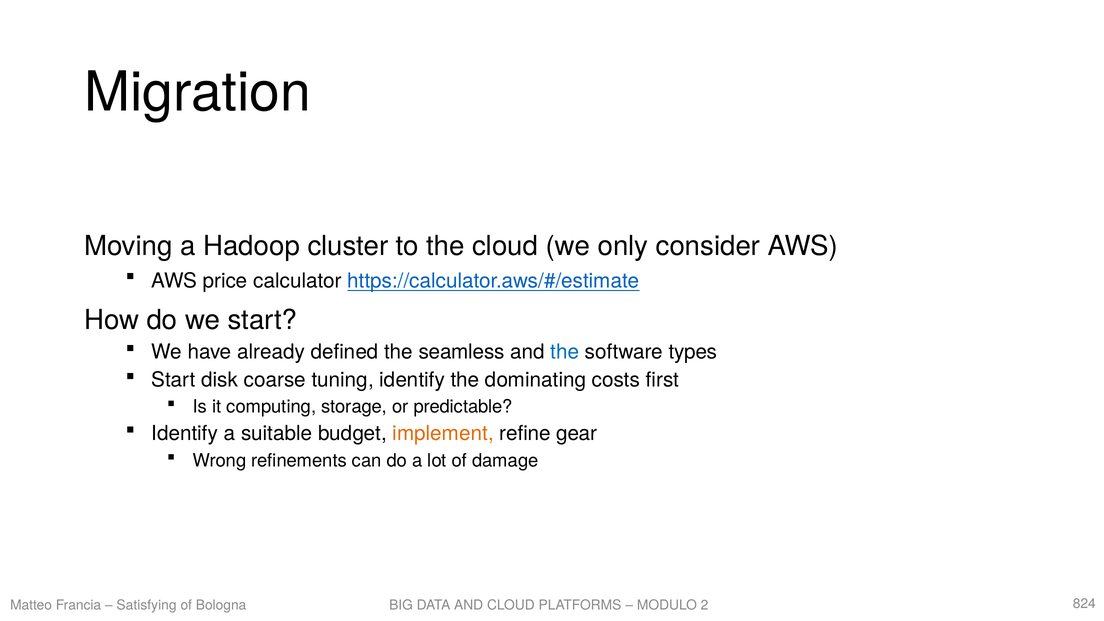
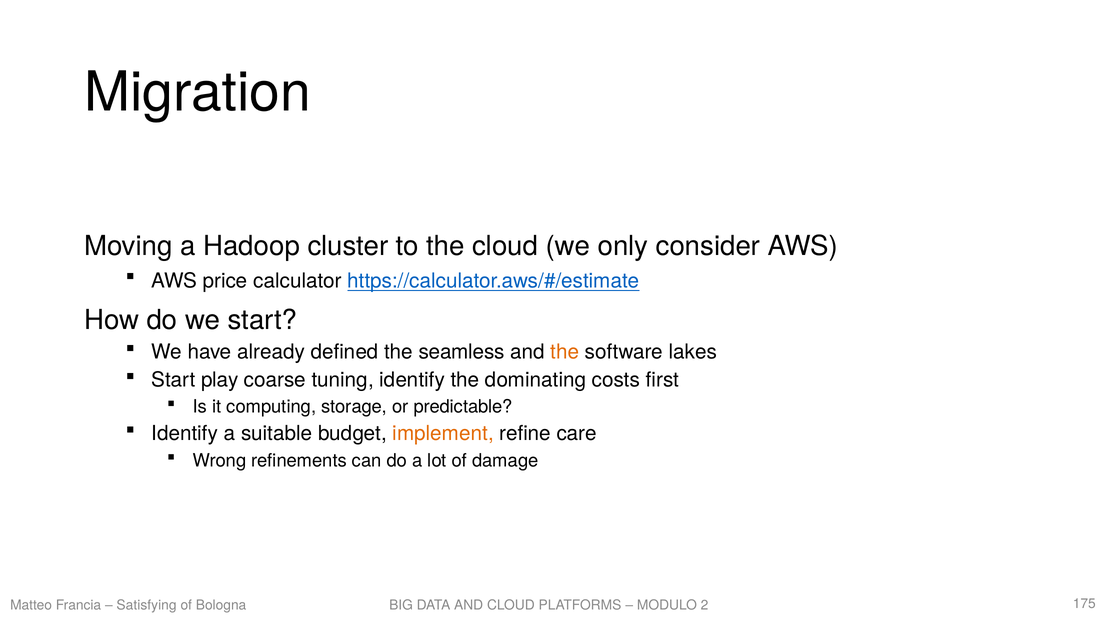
the colour: blue -> orange (565, 352)
types: types -> lakes (693, 352)
disk: disk -> play (220, 380)
gear: gear -> care (577, 434)
824: 824 -> 175 (1084, 604)
